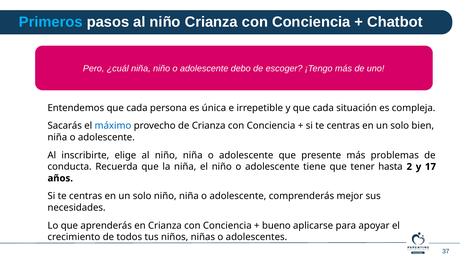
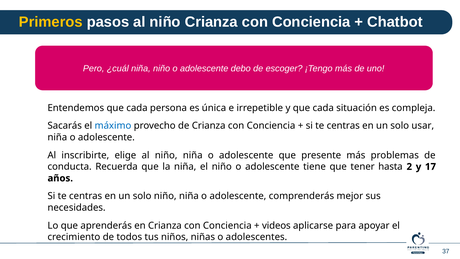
Primeros colour: light blue -> yellow (51, 22)
bien: bien -> usar (423, 126)
bueno: bueno -> videos (276, 225)
